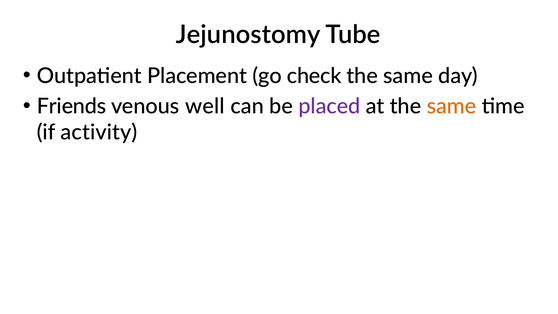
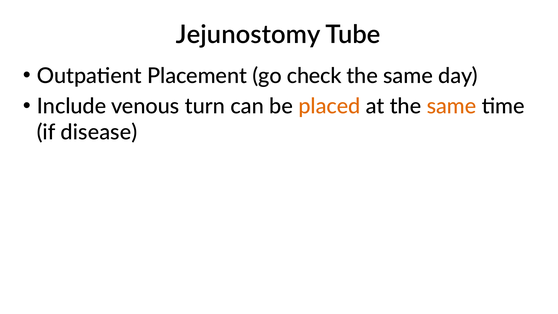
Friends: Friends -> Include (72, 106)
well: well -> turn (205, 106)
placed colour: purple -> orange (329, 106)
activity: activity -> disease (99, 132)
